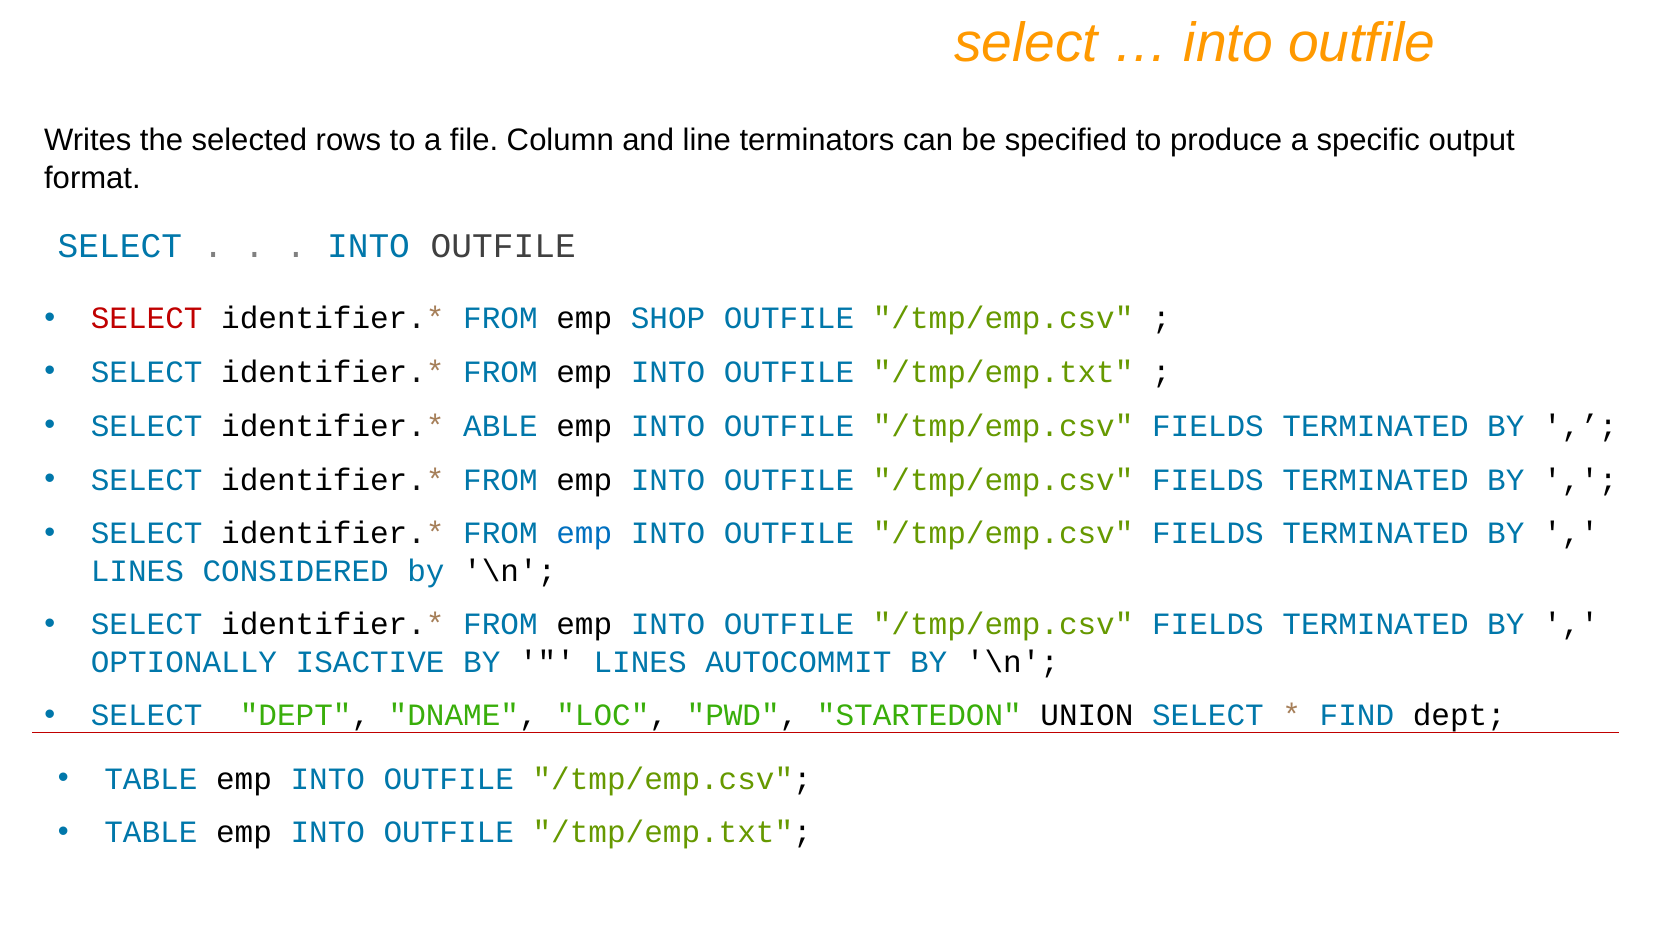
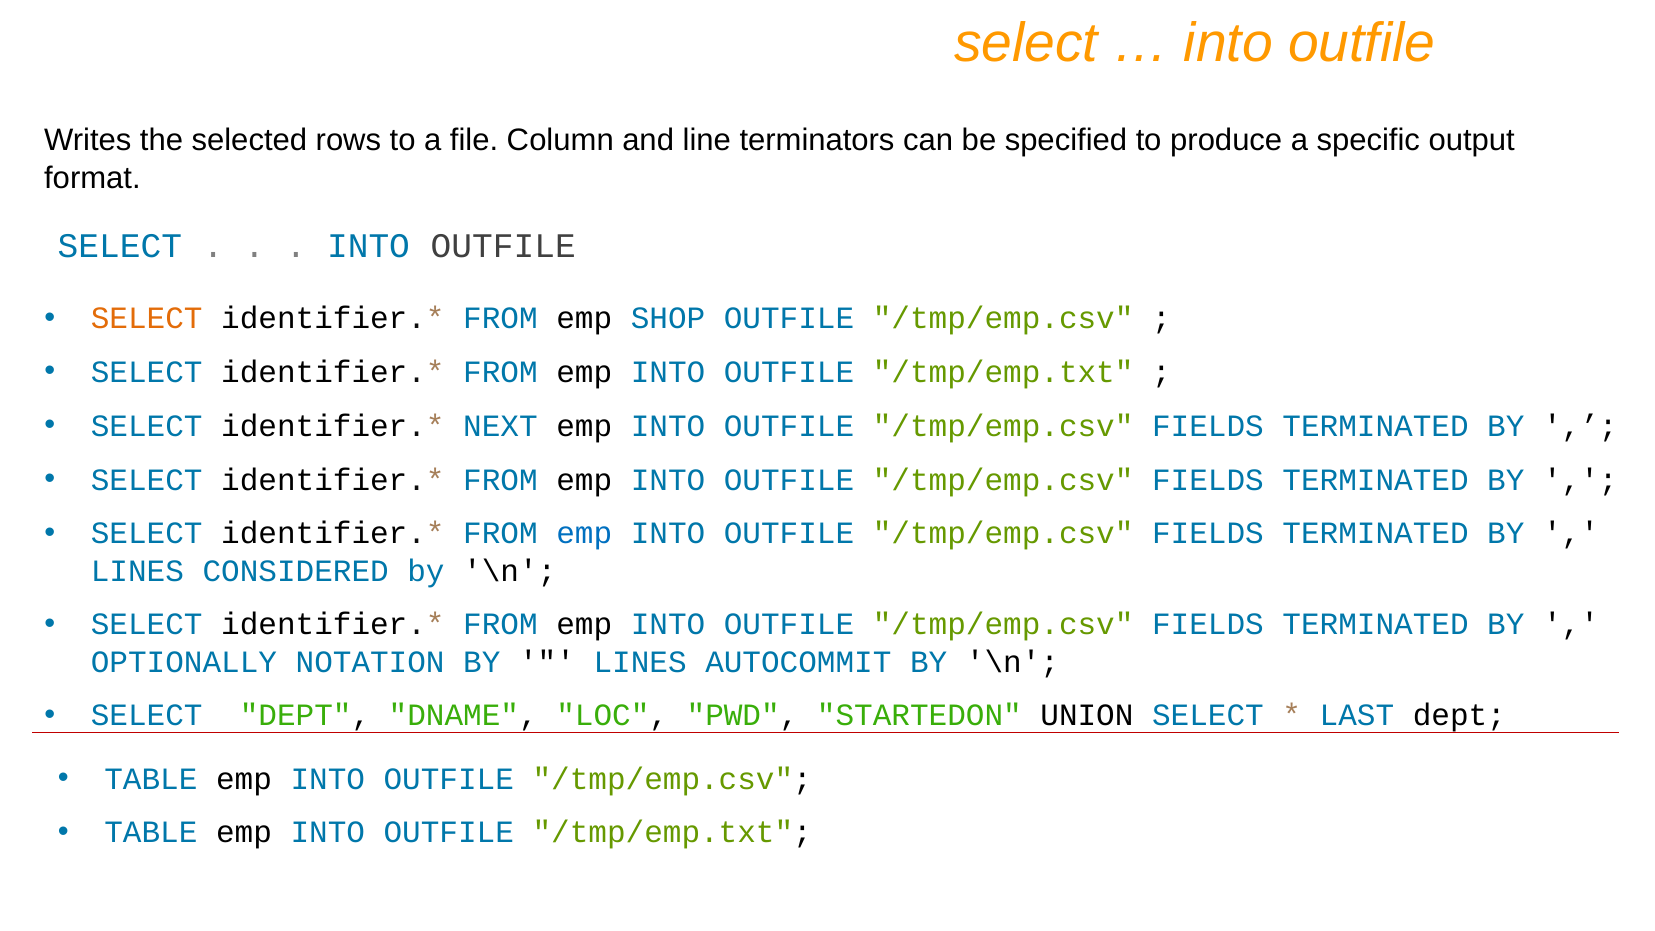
SELECT colour: red -> orange (147, 319)
ABLE: ABLE -> NEXT (500, 426)
ISACTIVE: ISACTIVE -> NOTATION (370, 662)
FIND: FIND -> LAST (1357, 716)
